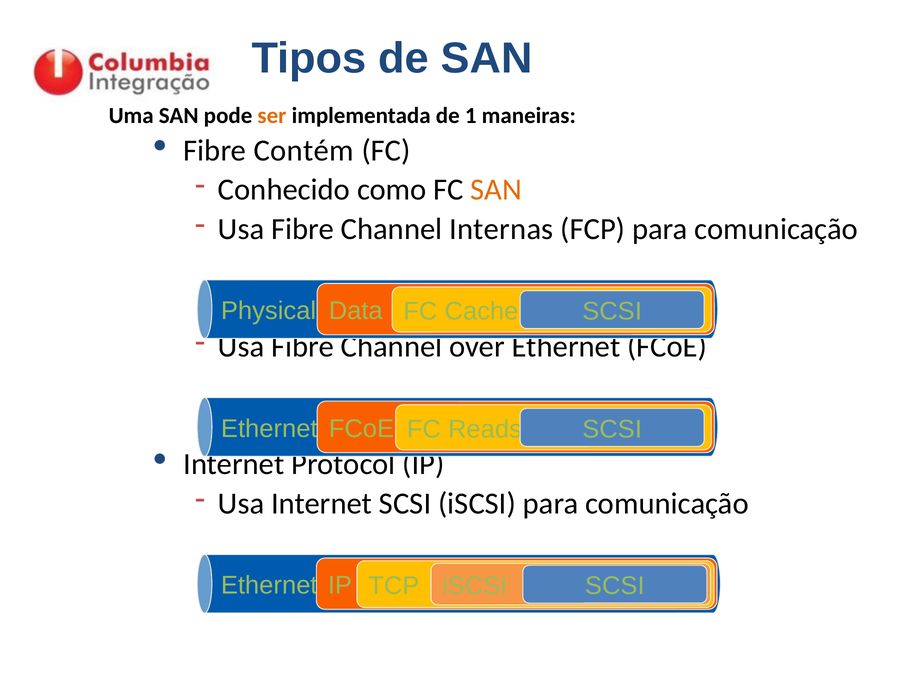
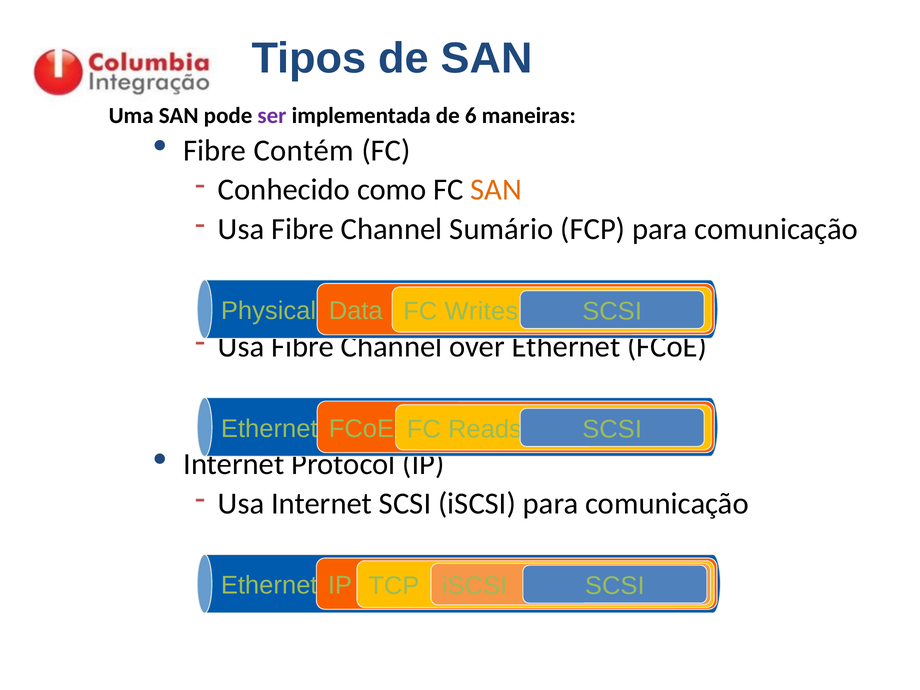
ser colour: orange -> purple (272, 115)
1: 1 -> 6 (471, 115)
Internas: Internas -> Sumário (501, 229)
Cache: Cache -> Writes (481, 311)
